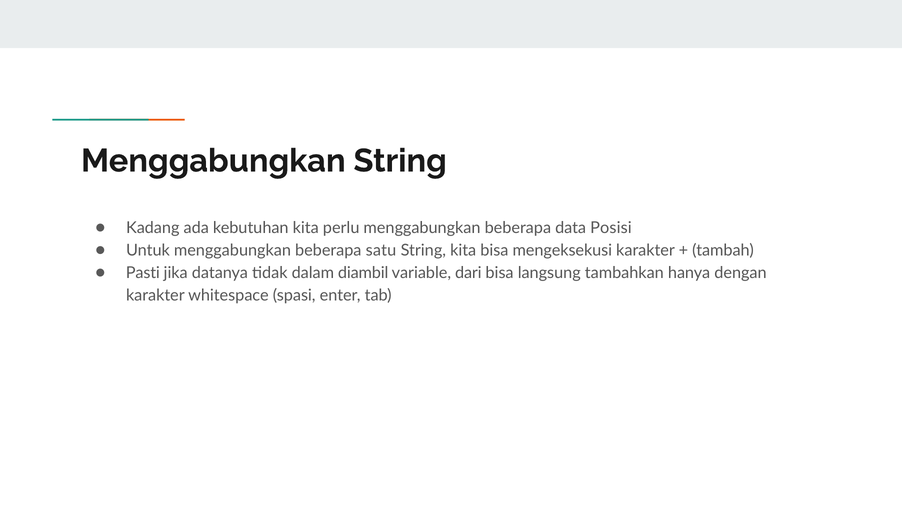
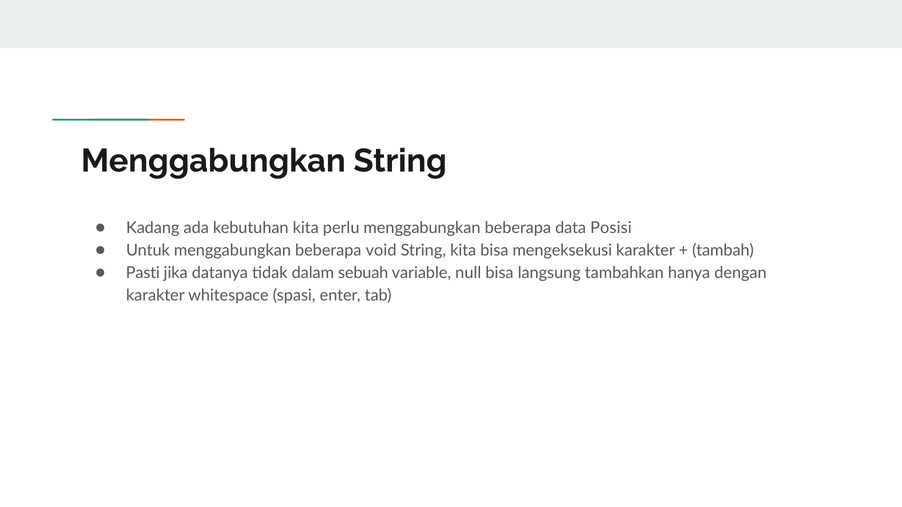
satu: satu -> void (381, 250)
diambil: diambil -> sebuah (363, 273)
dari: dari -> null (468, 273)
